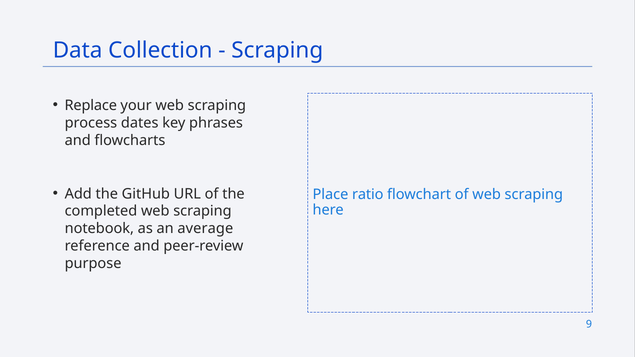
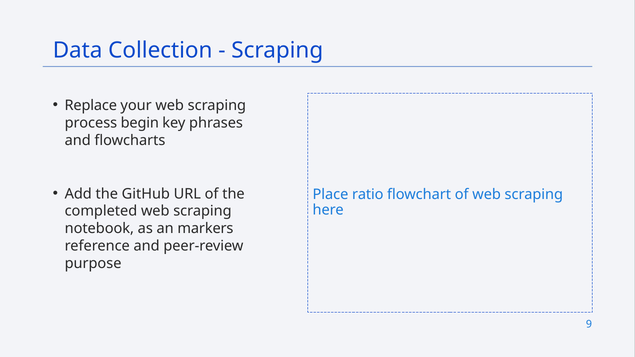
dates: dates -> begin (140, 123)
average: average -> markers (205, 229)
